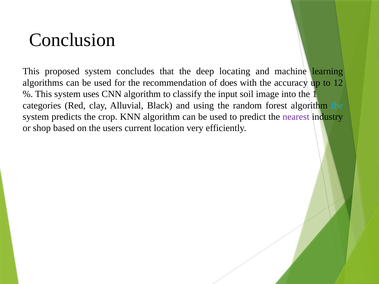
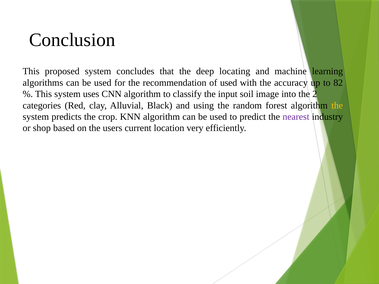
of does: does -> used (229, 83)
12: 12 -> 82 (338, 83)
1: 1 -> 2 (315, 94)
the colour: light blue -> yellow (337, 105)
